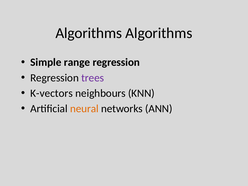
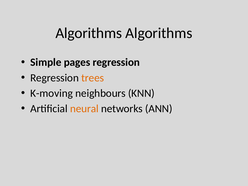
range: range -> pages (77, 62)
trees colour: purple -> orange (93, 78)
K-vectors: K-vectors -> K-moving (52, 93)
